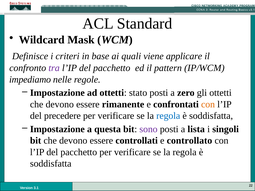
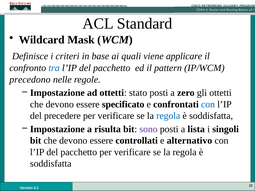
tra colour: purple -> blue (54, 68)
impediamo: impediamo -> precedono (30, 80)
rimanente: rimanente -> specificato (123, 104)
con colour: orange -> blue (208, 104)
questa: questa -> risulta (108, 129)
controllato: controllato -> alternativo (189, 141)
